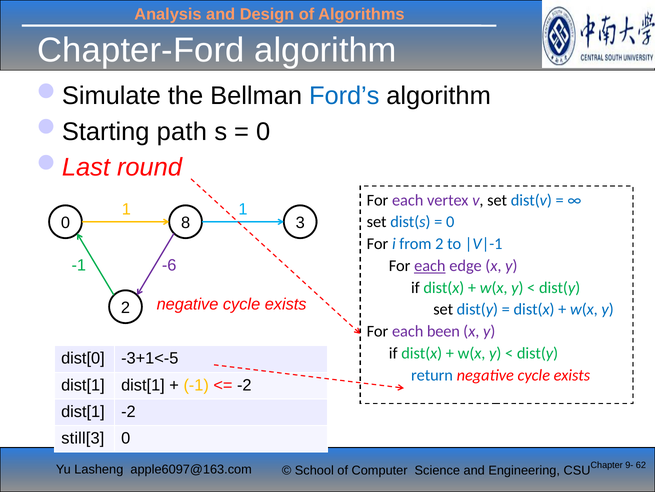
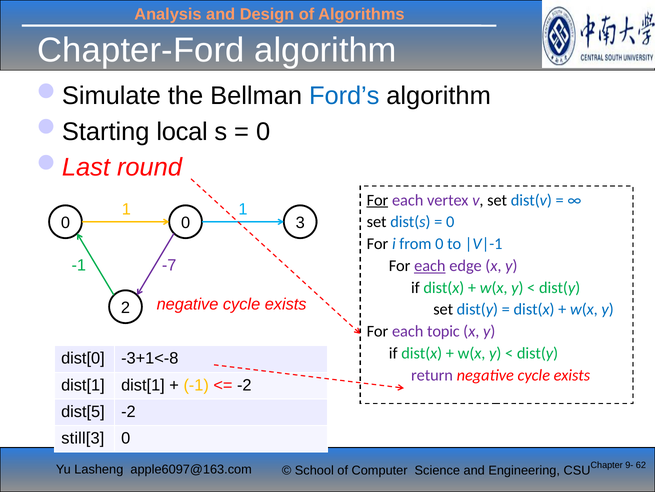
path: path -> local (182, 131)
For underline: none -> present (378, 200)
0 8: 8 -> 0 (186, 223)
from 2: 2 -> 0 (439, 243)
-6: -6 -> -7 (169, 265)
been: been -> topic (443, 331)
-3+1<-5: -3+1<-5 -> -3+1<-8 (150, 358)
return colour: blue -> purple (432, 375)
dist[1: dist[1 -> dist[5 (83, 411)
